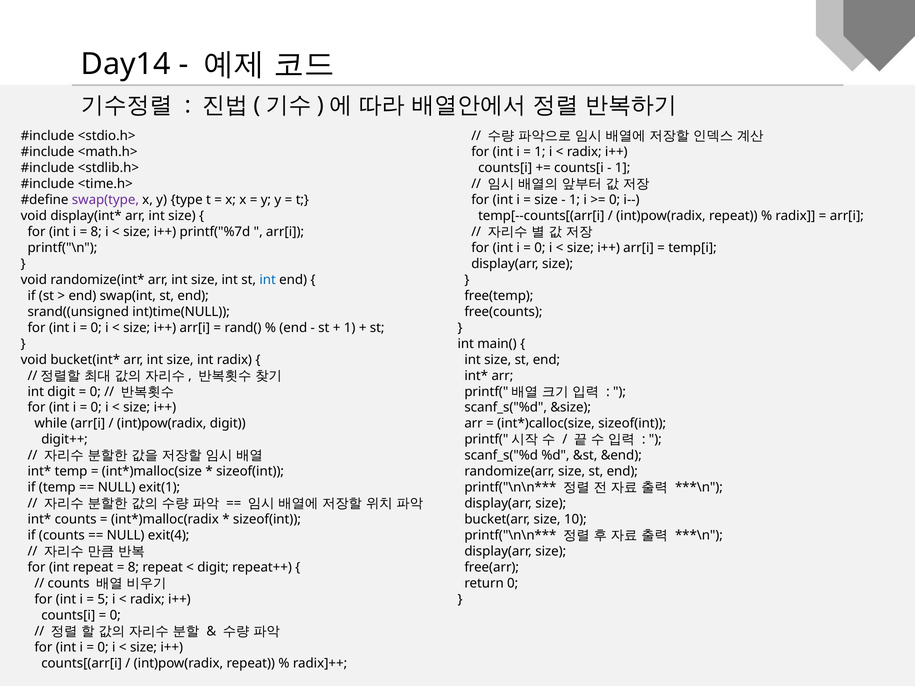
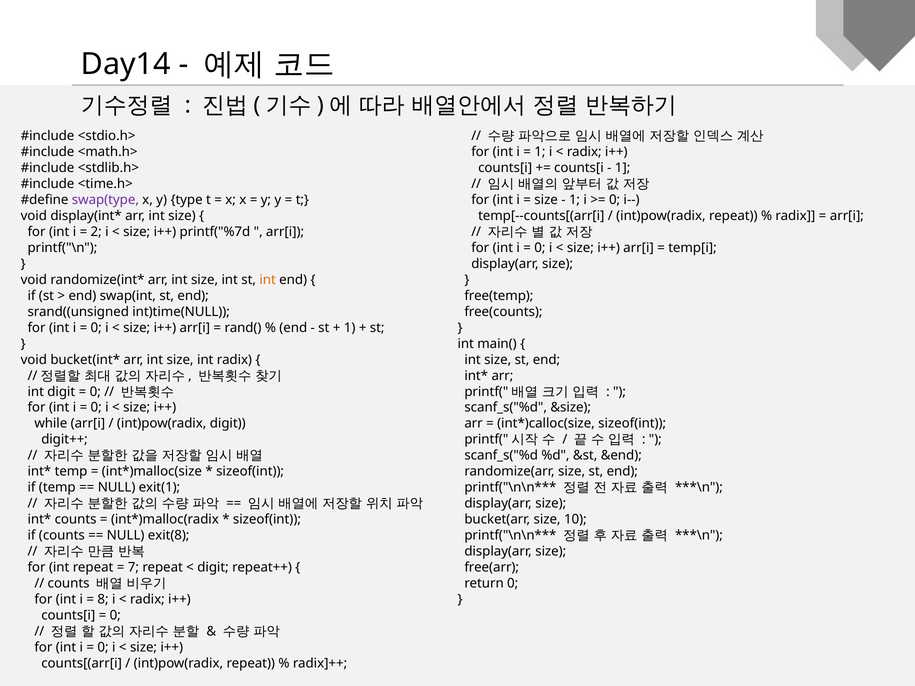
8: 8 -> 2 (96, 232)
int colour: blue -> orange (268, 280)
exit(4: exit(4 -> exit(8 (169, 536)
8: 8 -> 7 (133, 568)
5: 5 -> 8 (103, 600)
